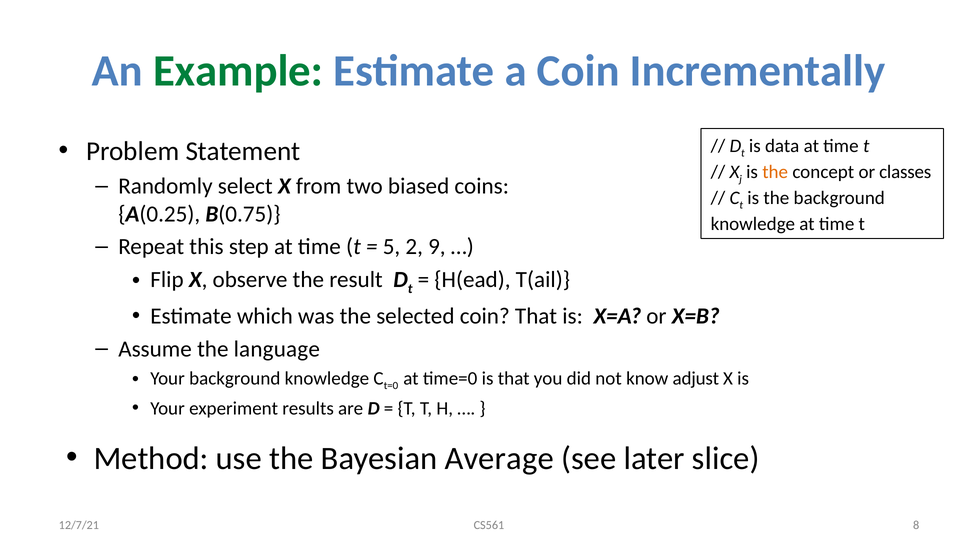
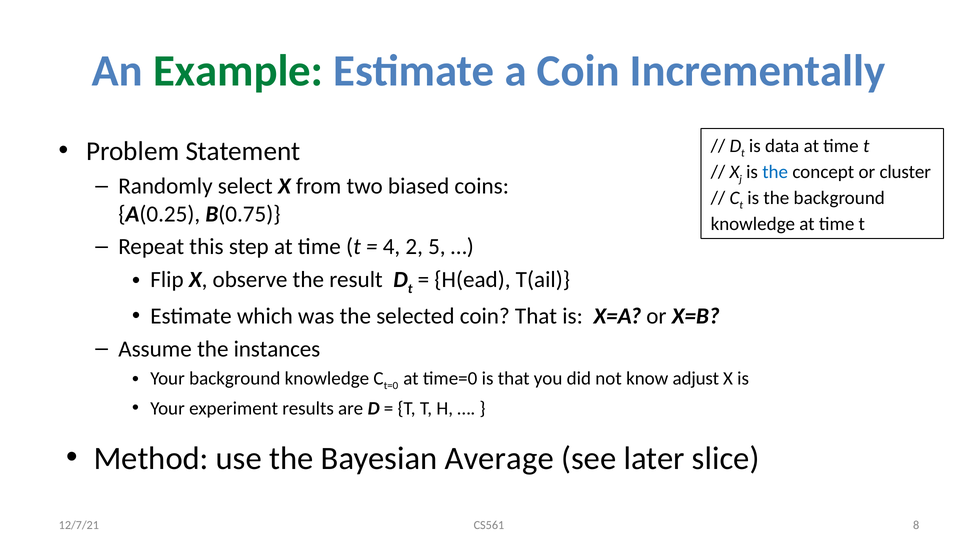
the colour: orange -> blue (775, 172)
classes: classes -> cluster (905, 172)
5: 5 -> 4 (392, 247)
9: 9 -> 5 (437, 247)
language: language -> instances (277, 349)
